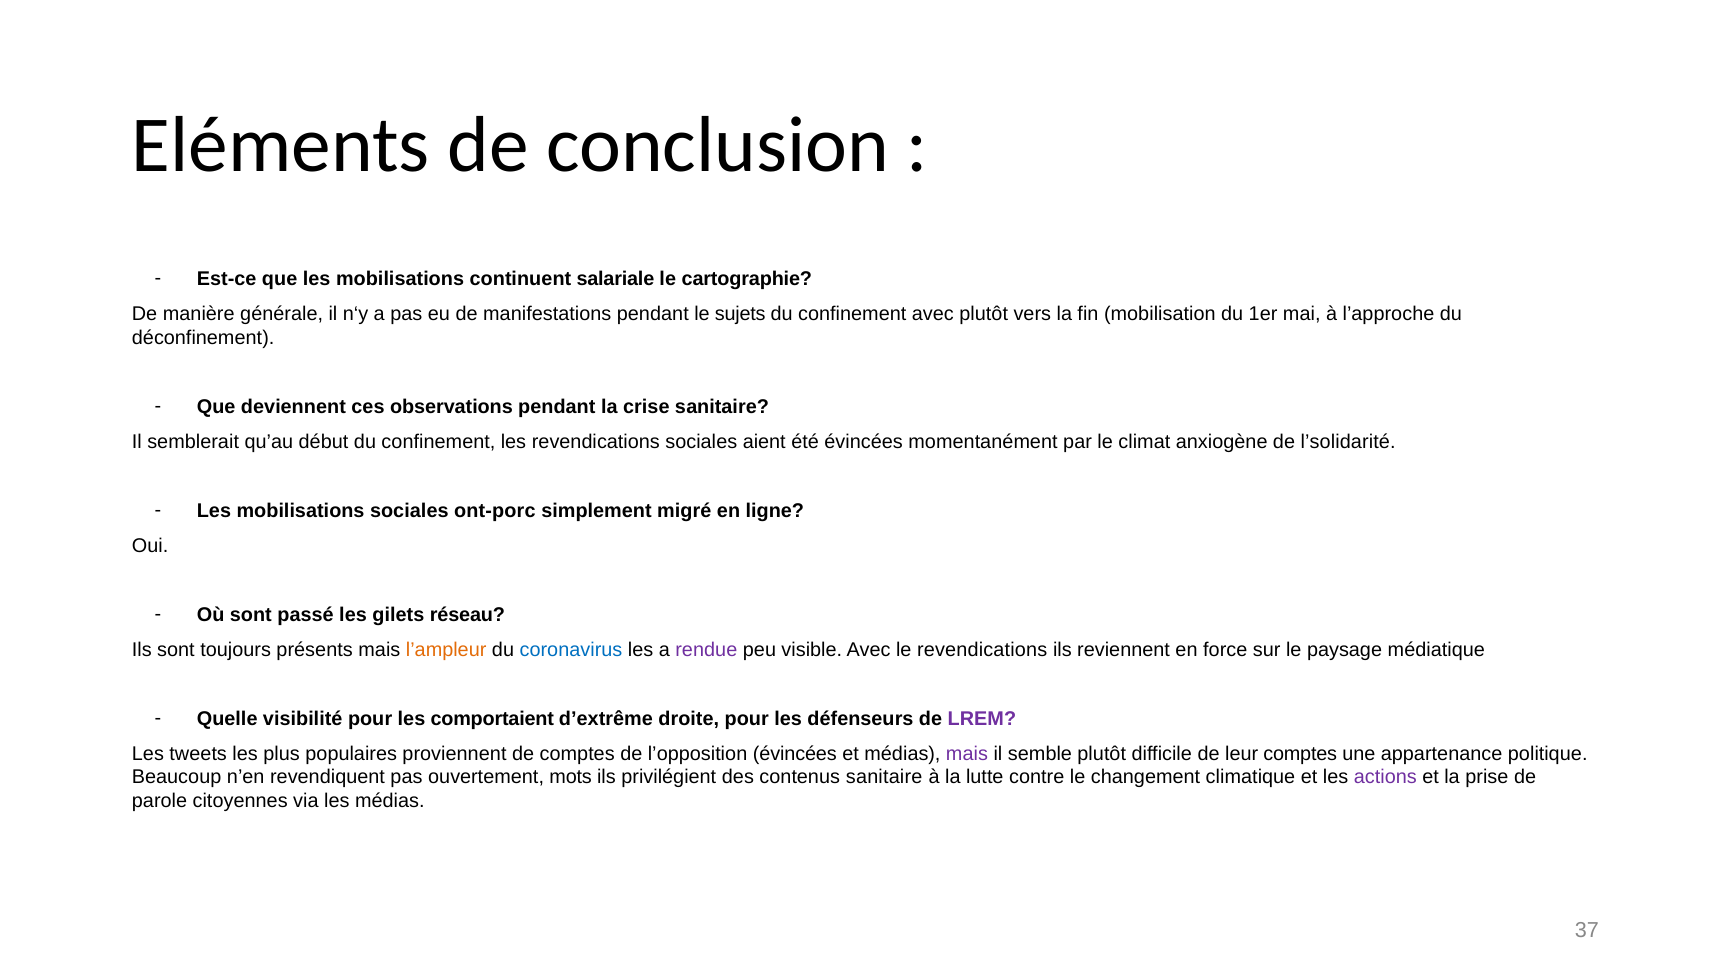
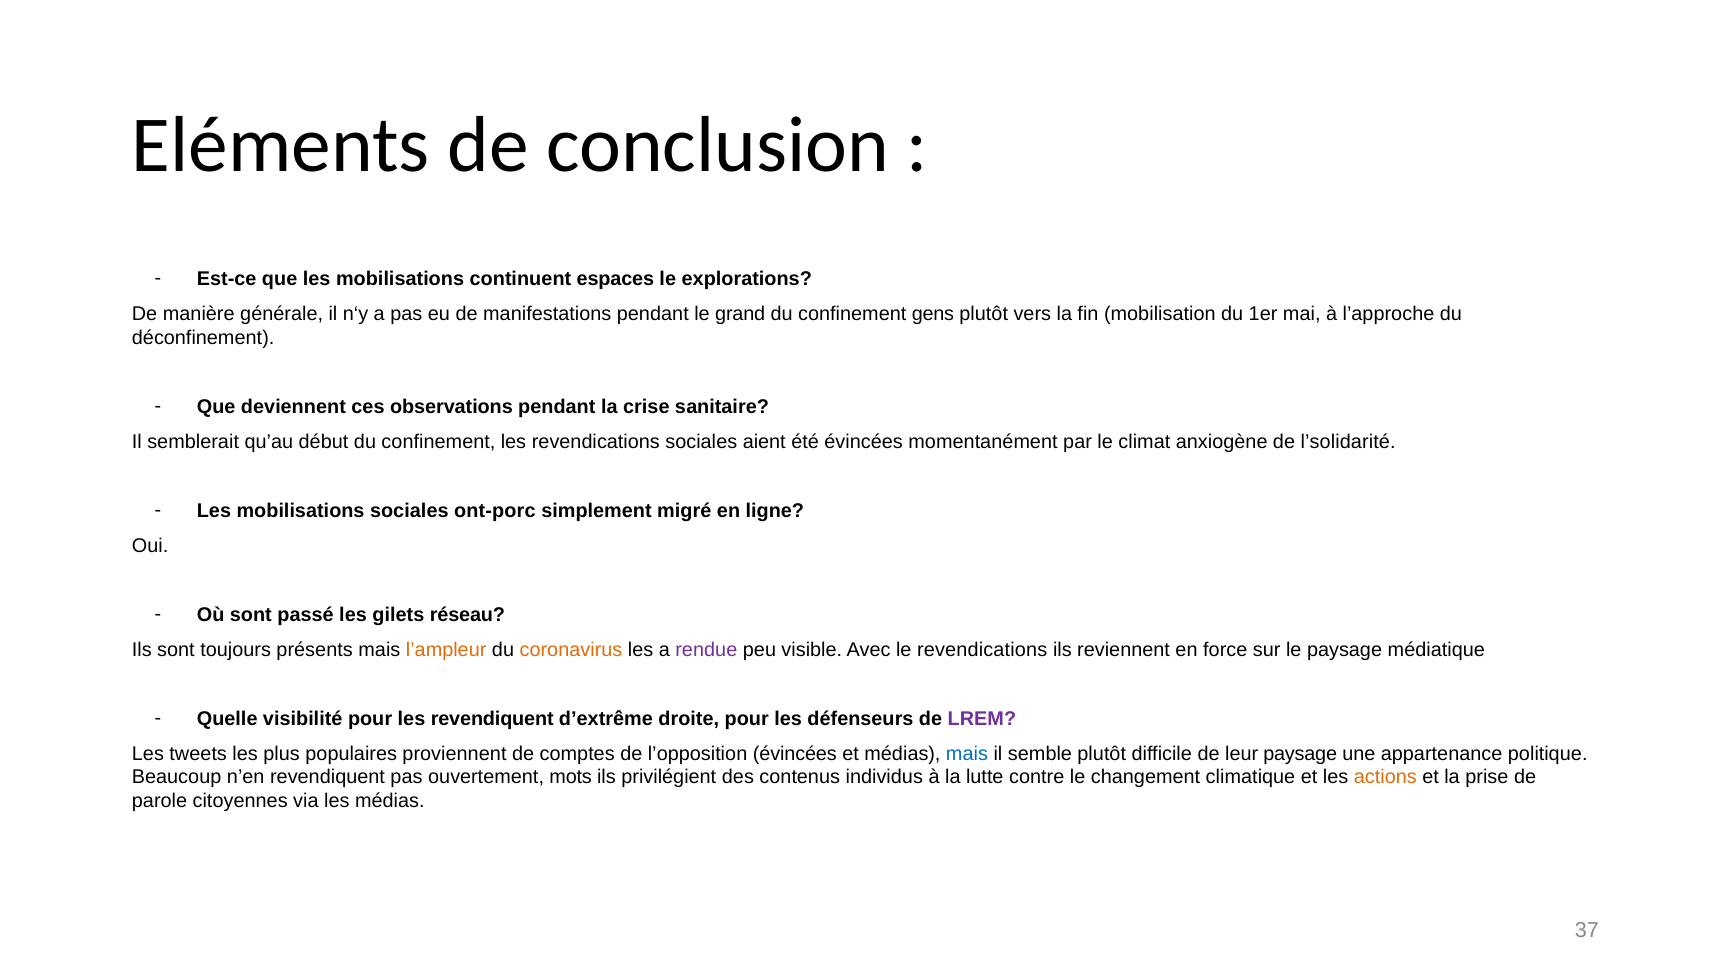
salariale: salariale -> espaces (615, 279)
cartographie: cartographie -> explorations (747, 279)
sujets: sujets -> grand (740, 314)
confinement avec: avec -> gens (933, 314)
coronavirus colour: blue -> orange (571, 649)
les comportaient: comportaient -> revendiquent (492, 719)
mais colour: purple -> blue (967, 753)
leur comptes: comptes -> paysage (1300, 753)
contenus sanitaire: sanitaire -> individus (884, 777)
actions colour: purple -> orange (1385, 777)
